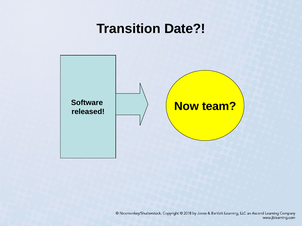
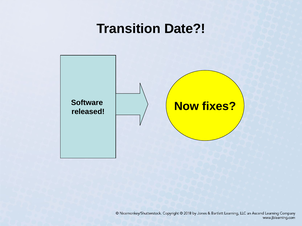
team: team -> fixes (219, 107)
